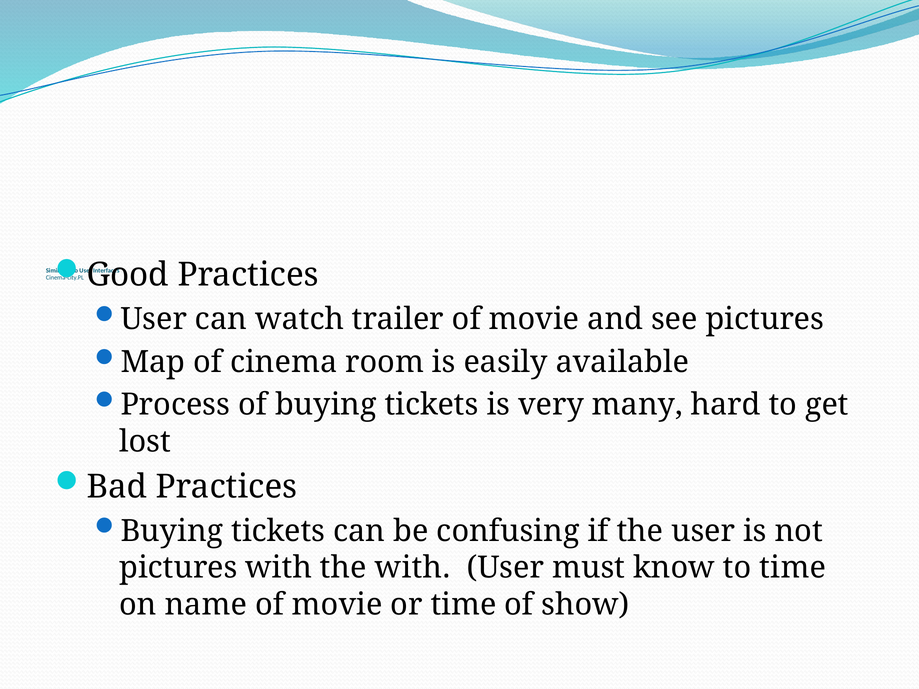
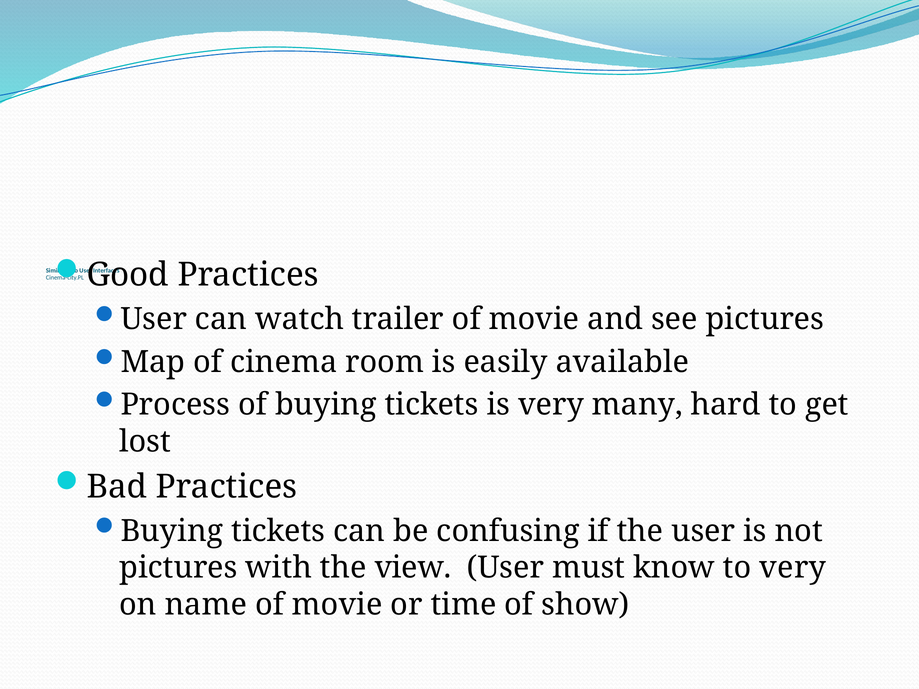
the with: with -> view (413, 568)
to time: time -> very (793, 568)
